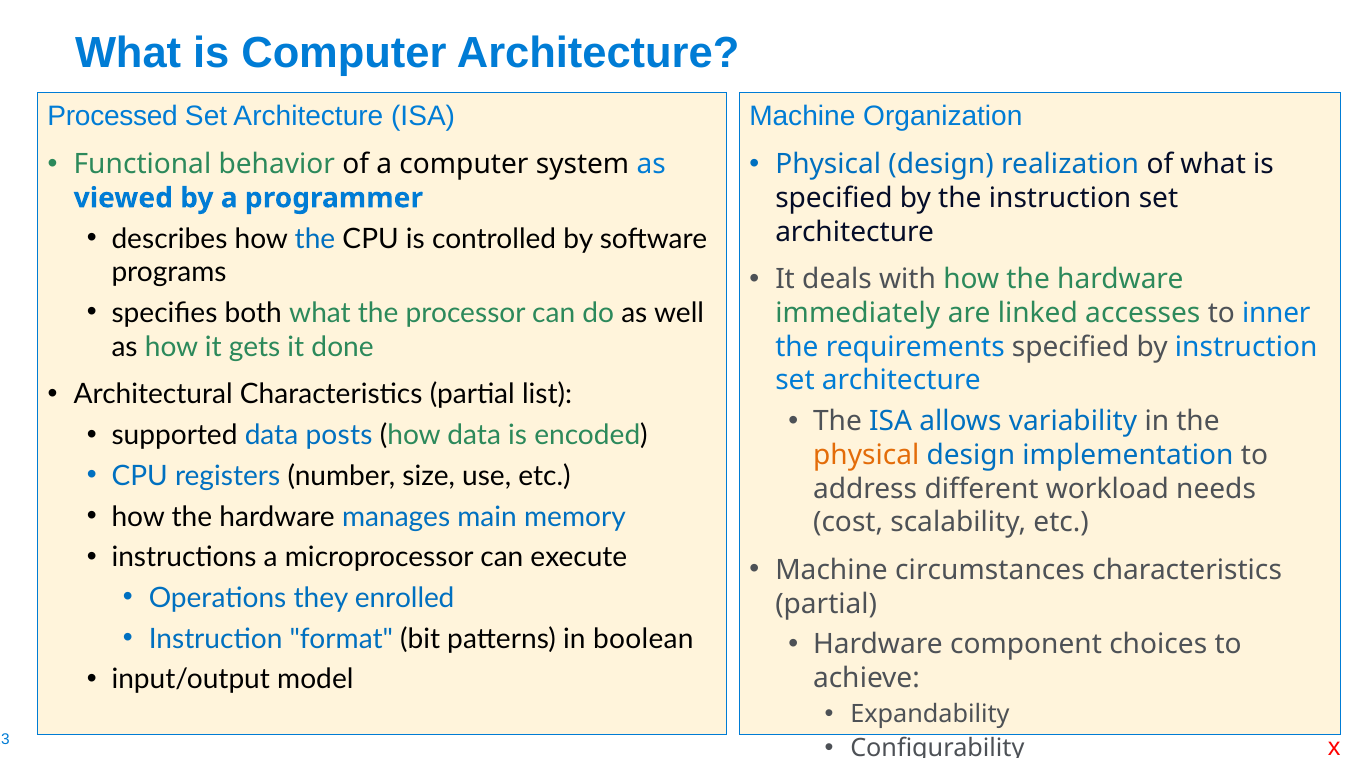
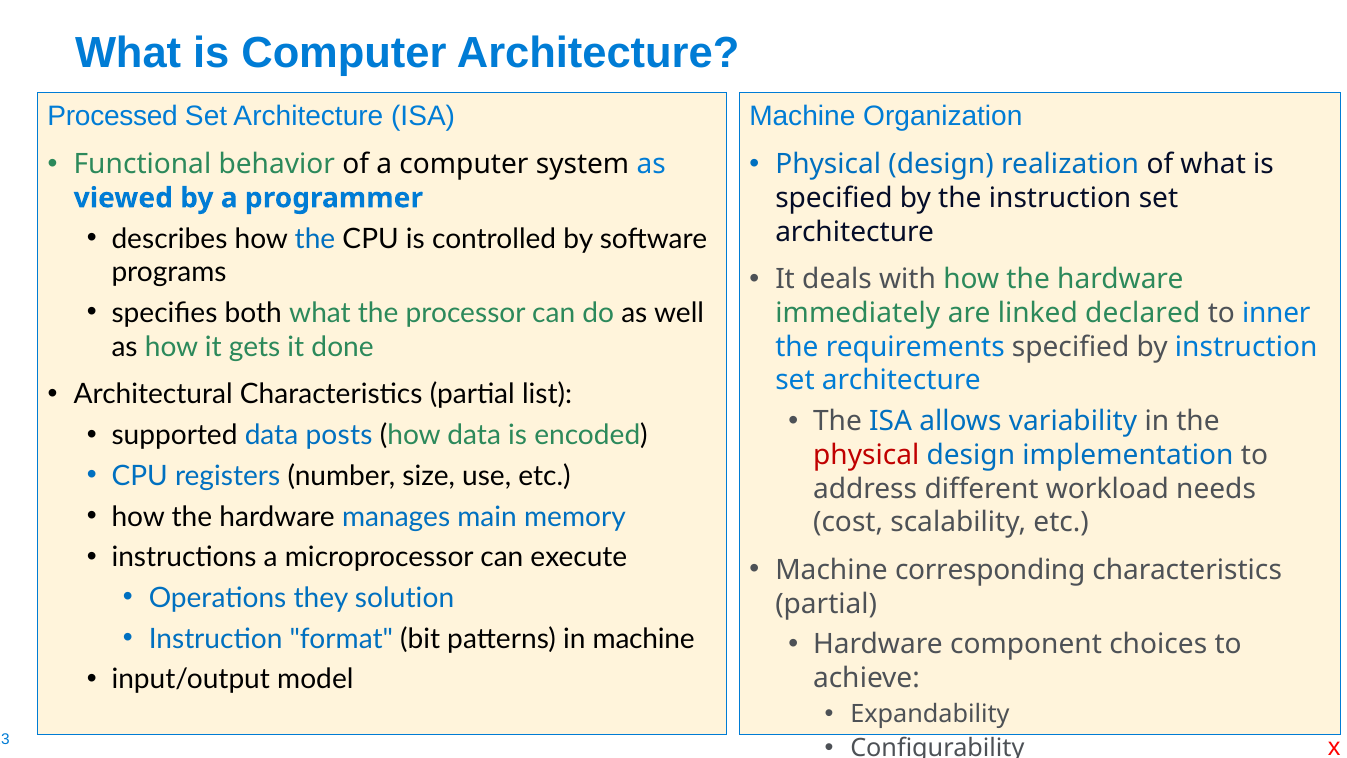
accesses: accesses -> declared (1143, 313)
physical colour: orange -> red (866, 455)
circumstances: circumstances -> corresponding (990, 570)
enrolled: enrolled -> solution (405, 598)
in boolean: boolean -> machine (644, 639)
